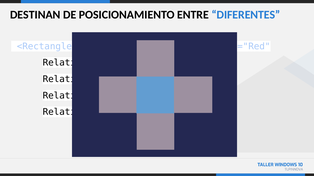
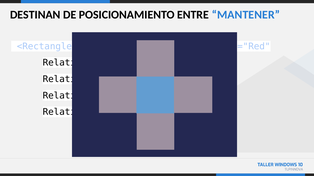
DIFERENTES: DIFERENTES -> MANTENER (246, 15)
